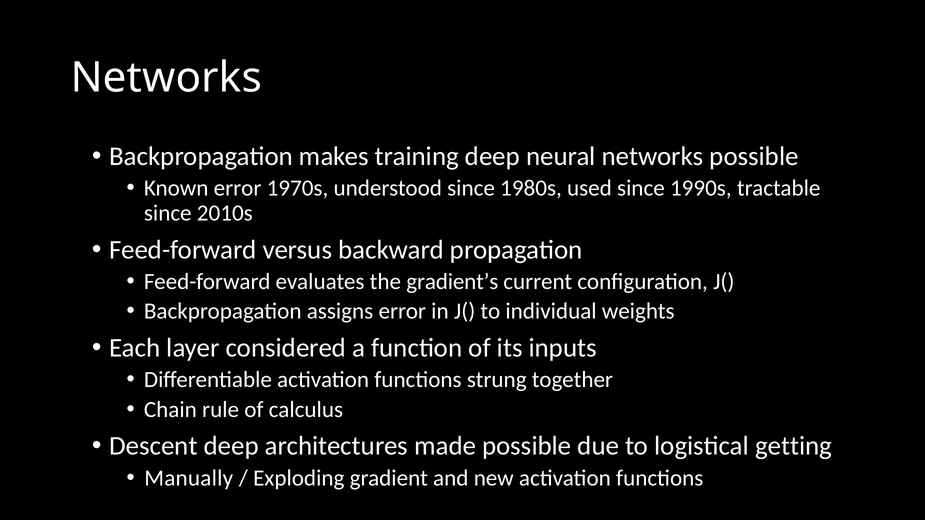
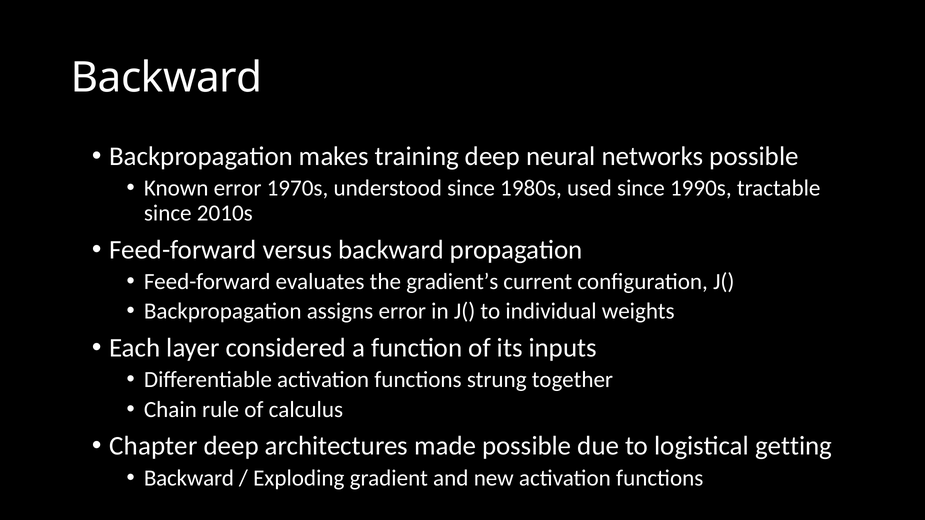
Networks: Networks -> Backward (167, 78)
Descent: Descent -> Chapter (153, 446)
Manually: Manually -> Backward (189, 478)
